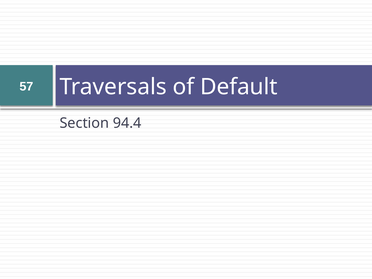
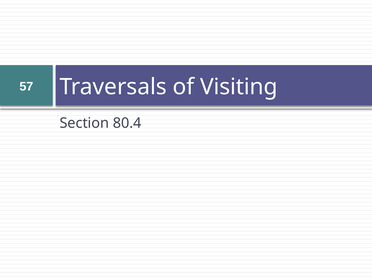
Default: Default -> Visiting (239, 87)
94.4: 94.4 -> 80.4 (127, 123)
